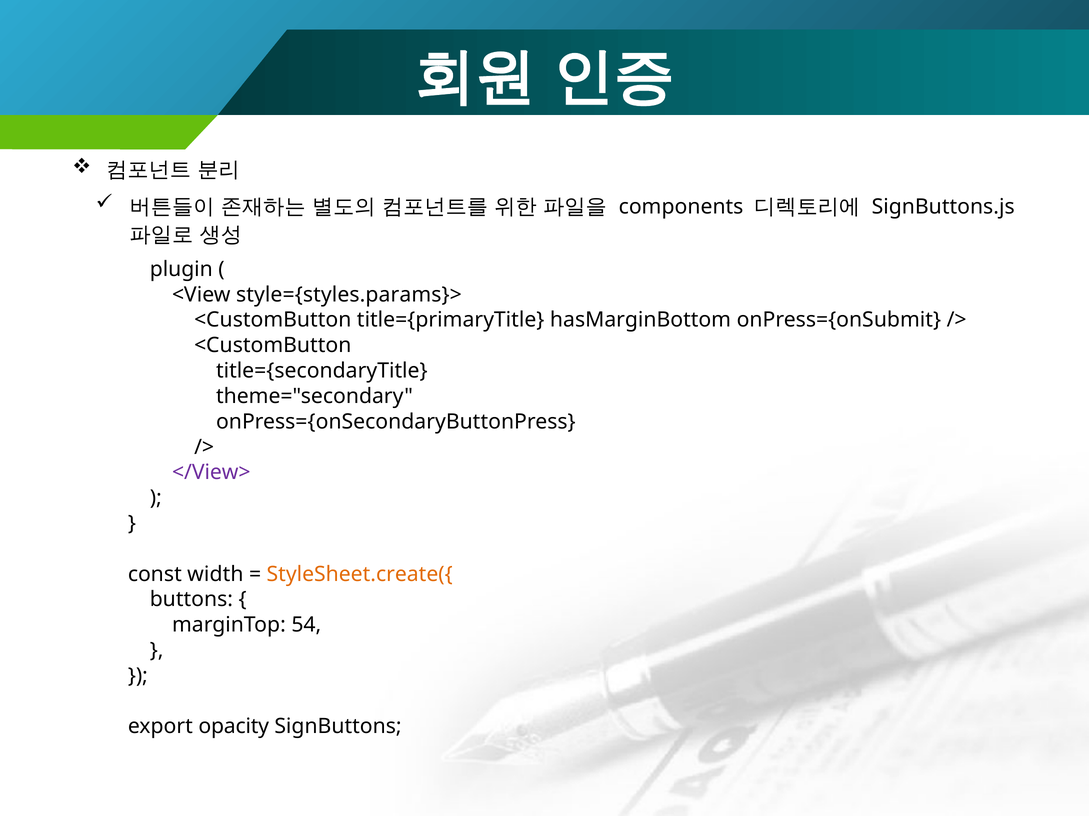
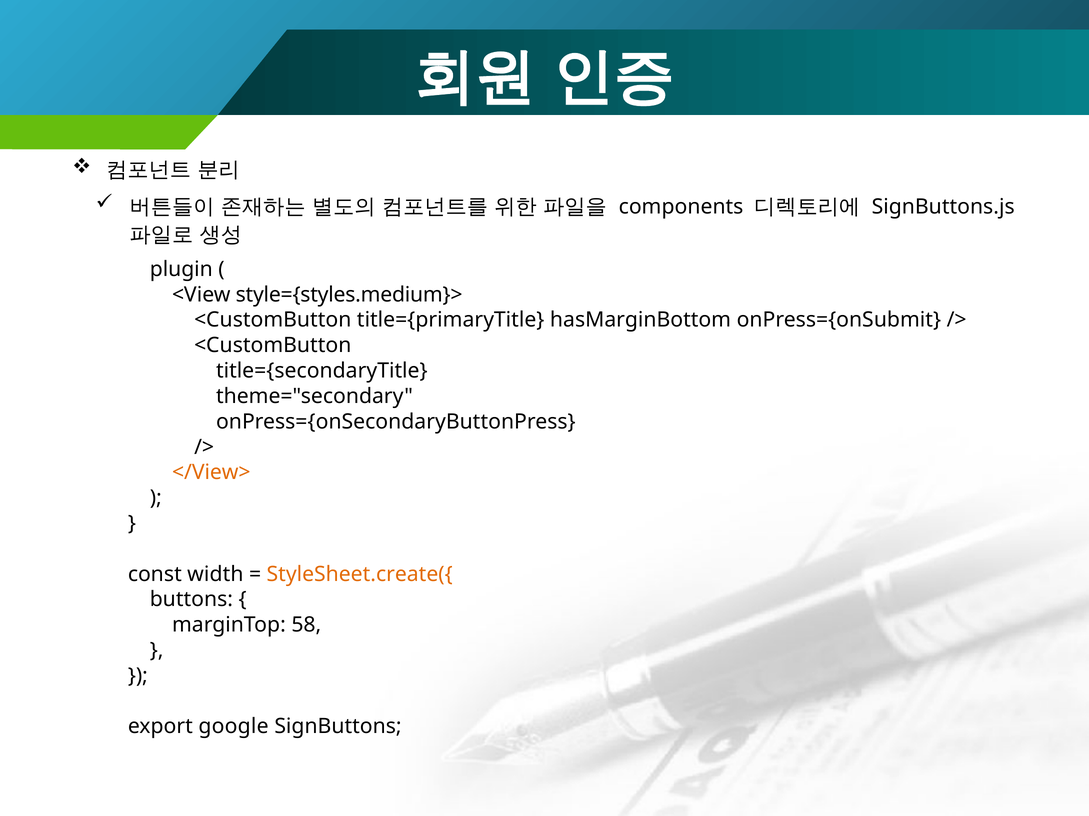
style={styles.params}>: style={styles.params}> -> style={styles.medium}> (349, 295)
</View> colour: purple -> orange (211, 473)
54: 54 -> 58 (306, 625)
opacity: opacity -> google (234, 727)
